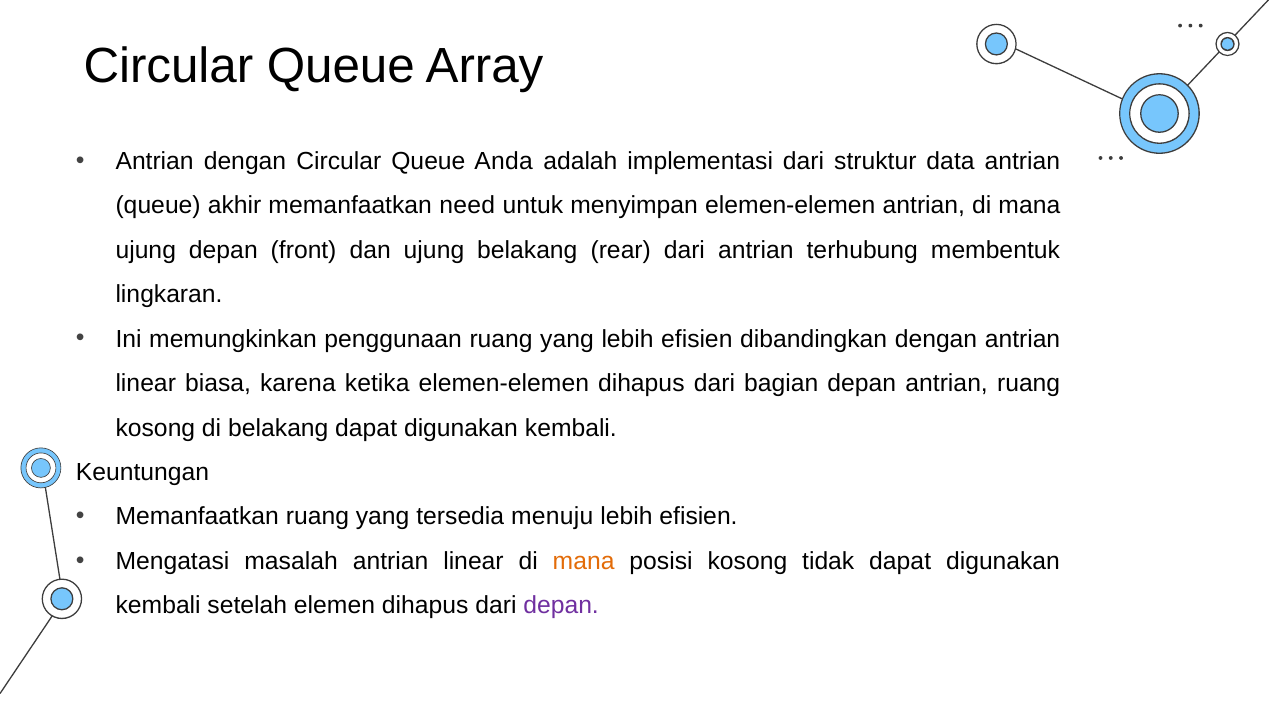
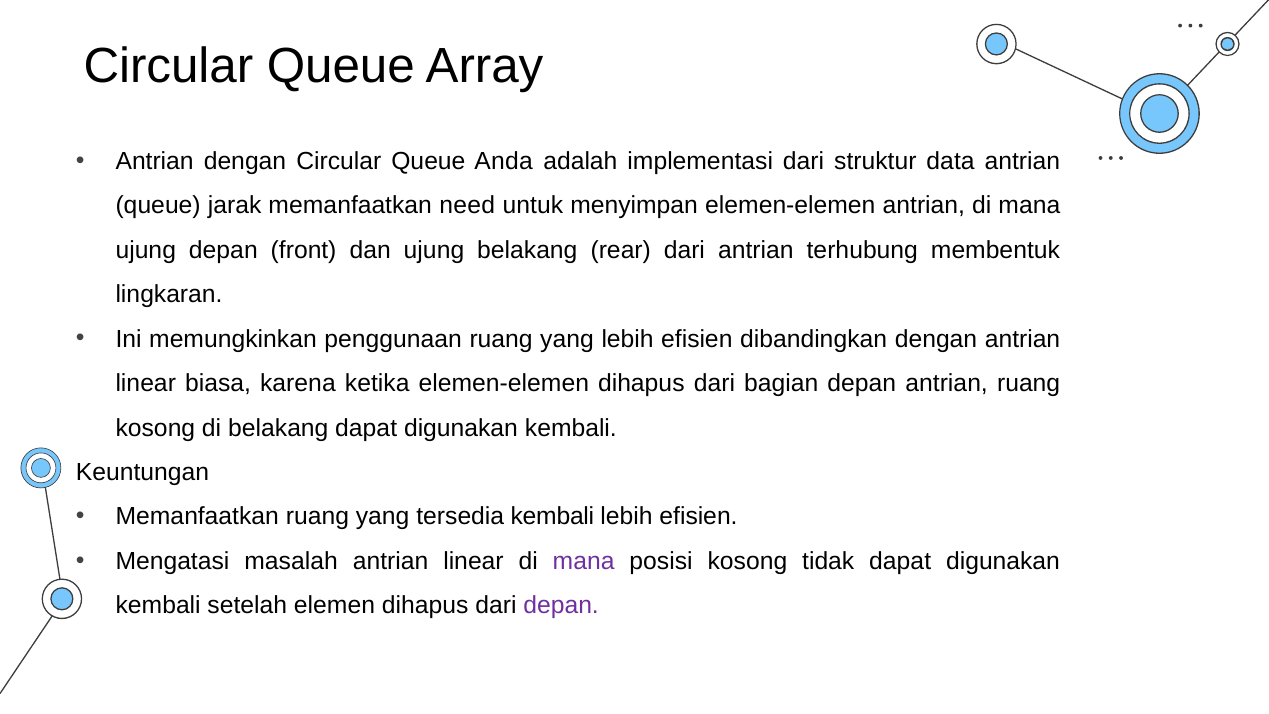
akhir: akhir -> jarak (235, 206)
tersedia menuju: menuju -> kembali (552, 517)
mana colour: orange -> purple (584, 561)
